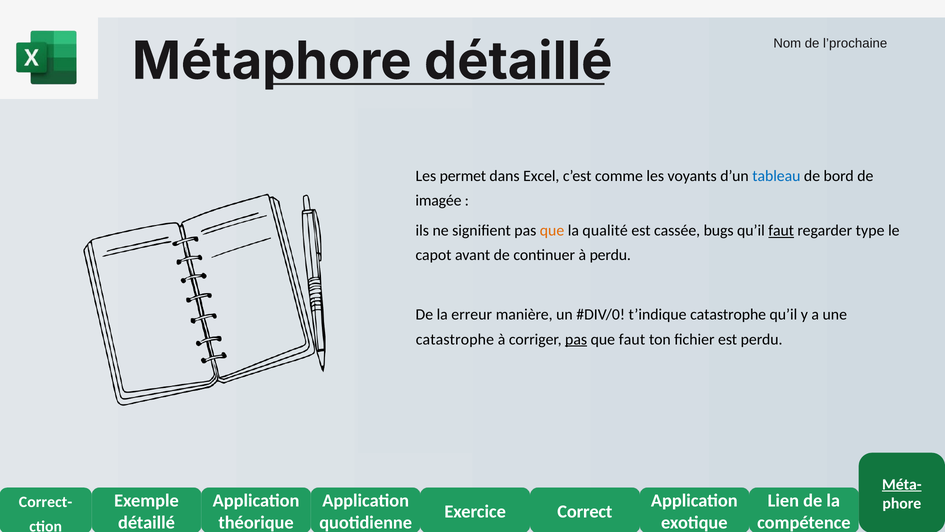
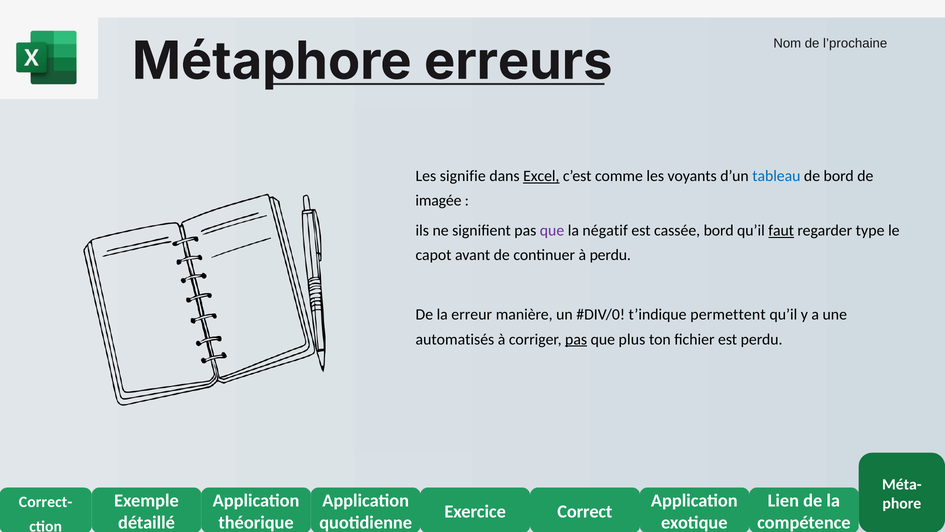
Métaphore détaillé: détaillé -> erreurs (518, 61)
permet: permet -> signifie (463, 176)
Excel underline: none -> present (541, 176)
que colour: orange -> purple (552, 230)
qualité: qualité -> négatif (605, 230)
cassée bugs: bugs -> bord (719, 230)
t’indique catastrophe: catastrophe -> permettent (728, 315)
catastrophe: catastrophe -> automatisés (455, 339)
que faut: faut -> plus (632, 339)
Méta- underline: present -> none (902, 484)
